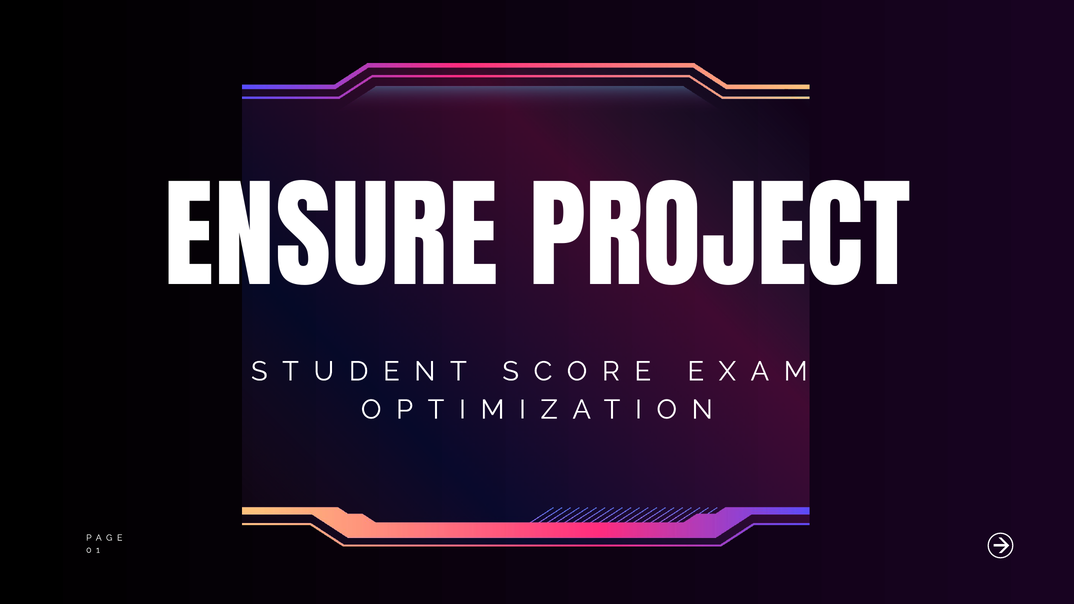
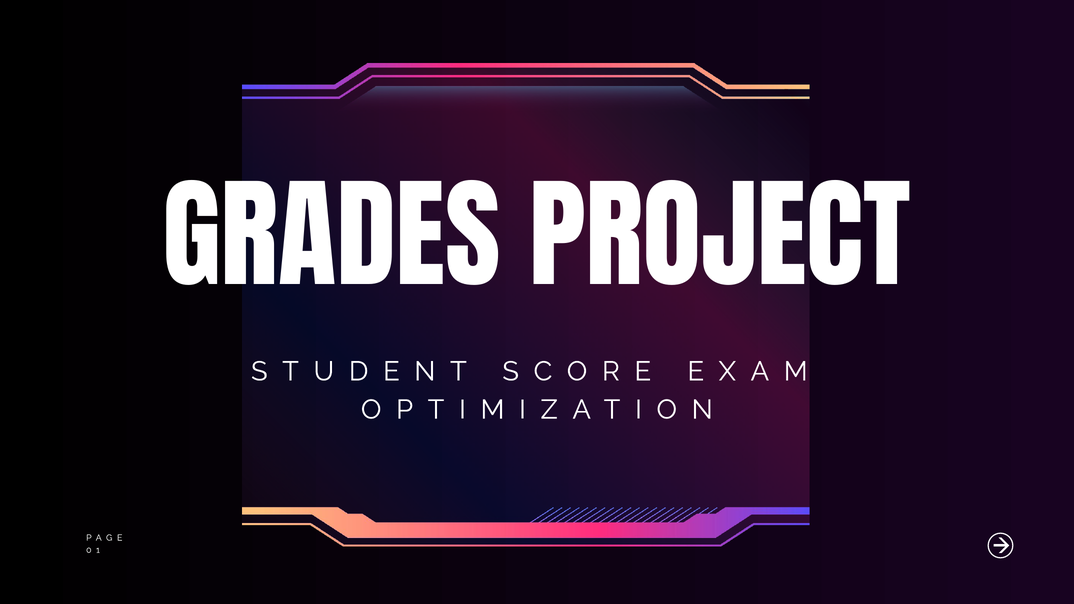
ENSURE: ENSURE -> GRADES (332, 245)
